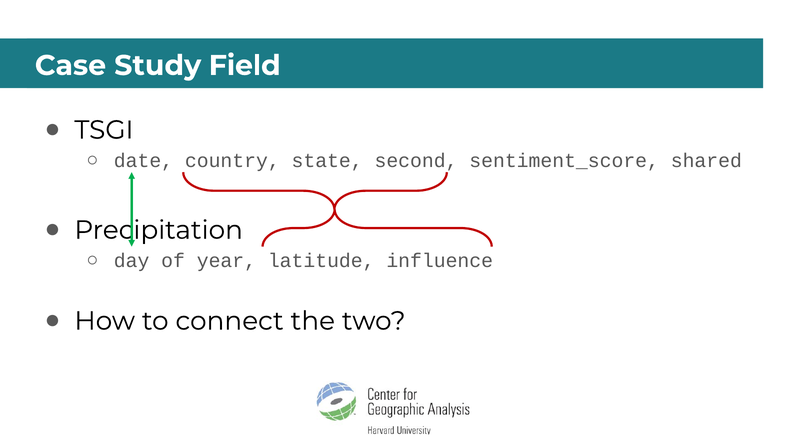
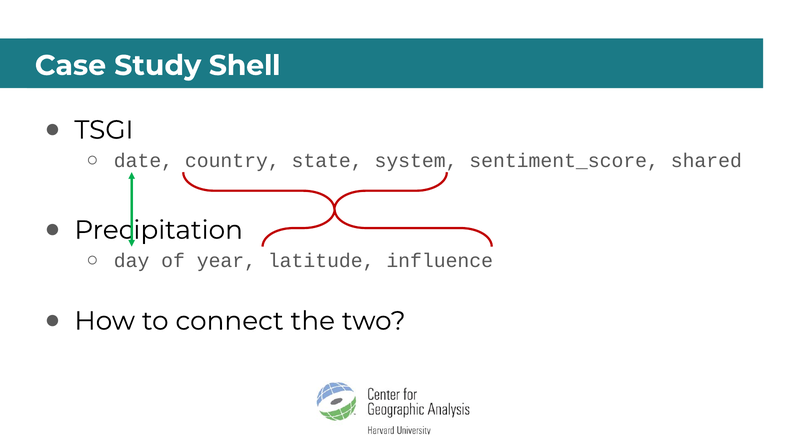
Field: Field -> Shell (245, 65)
second: second -> system (416, 161)
